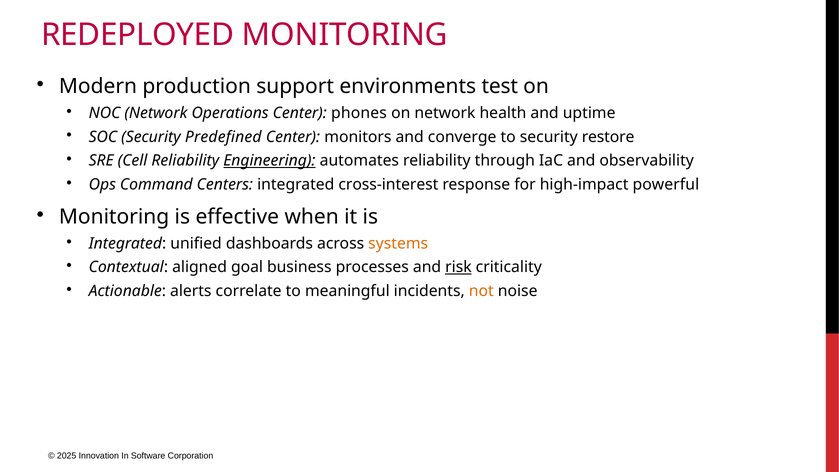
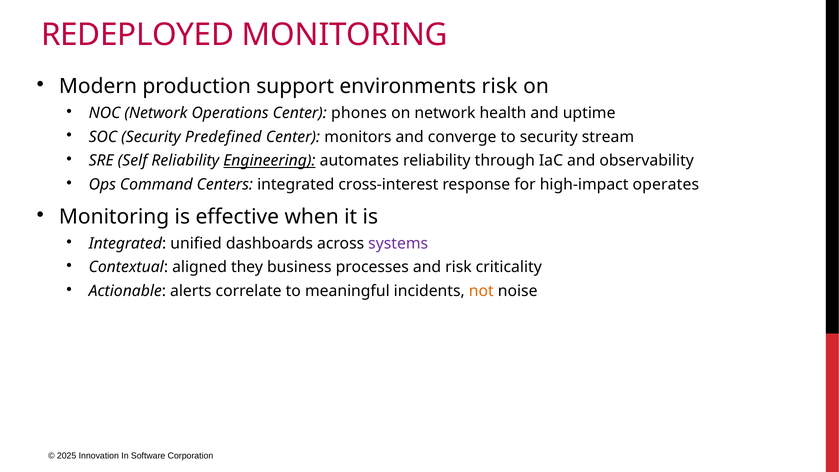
environments test: test -> risk (500, 86)
restore: restore -> stream (608, 137)
Cell: Cell -> Self (133, 161)
powerful: powerful -> operates (666, 184)
systems colour: orange -> purple (398, 243)
goal: goal -> they (247, 267)
risk underline: present -> none (458, 267)
